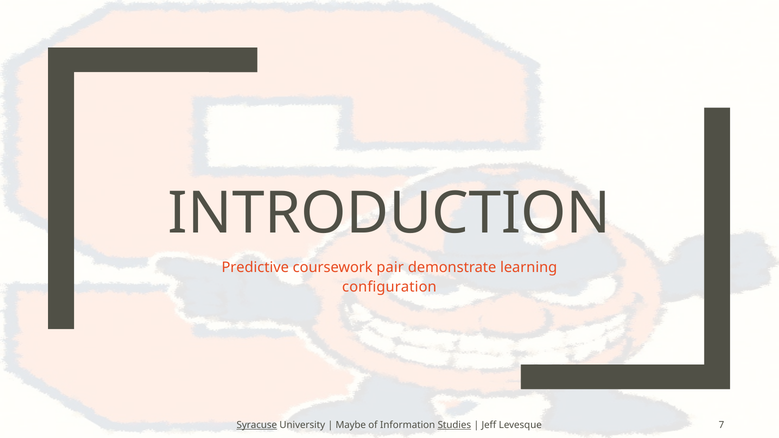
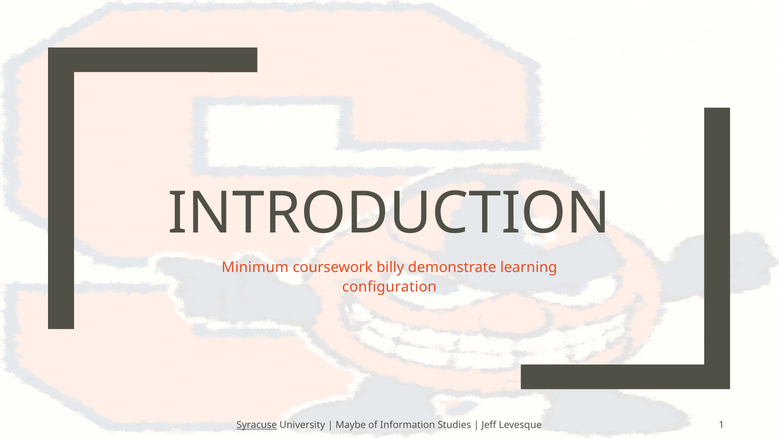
Predictive: Predictive -> Minimum (255, 268)
pair: pair -> billy (390, 268)
Studies underline: present -> none (454, 425)
7: 7 -> 1 (721, 425)
